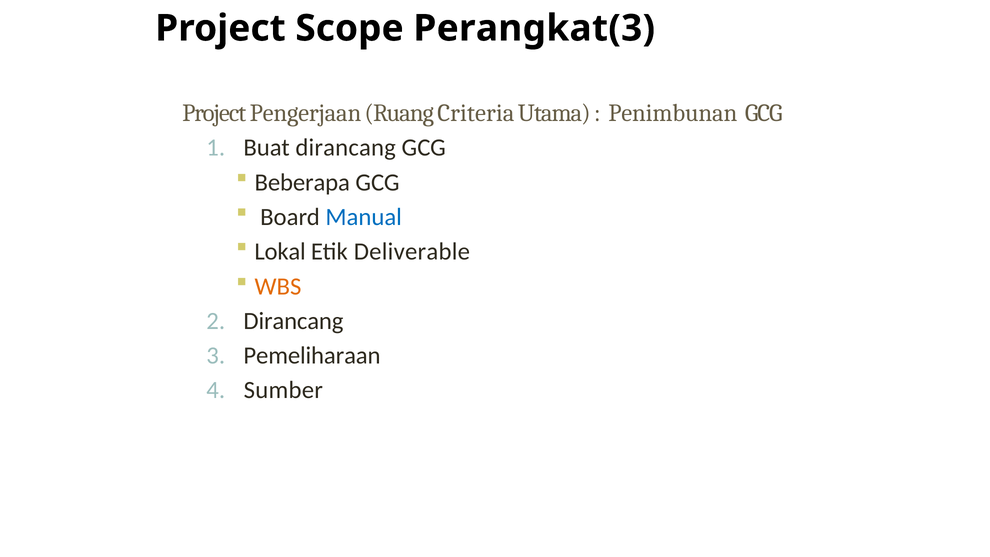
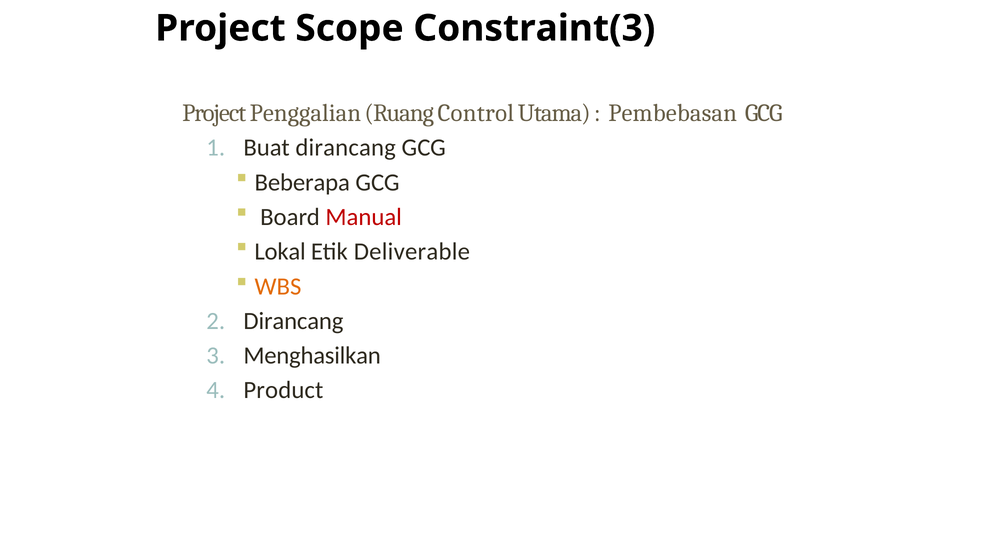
Perangkat(3: Perangkat(3 -> Constraint(3 (534, 28)
Pengerjaan: Pengerjaan -> Penggalian (305, 113)
Criteria: Criteria -> Control (476, 113)
Penimbunan: Penimbunan -> Pembebasan (673, 113)
Manual colour: blue -> red (364, 217)
Pemeliharaan: Pemeliharaan -> Menghasilkan (312, 356)
Sumber: Sumber -> Product (283, 390)
